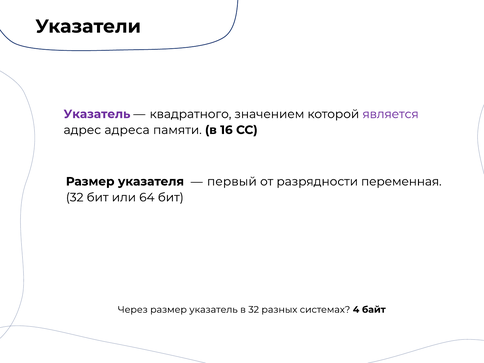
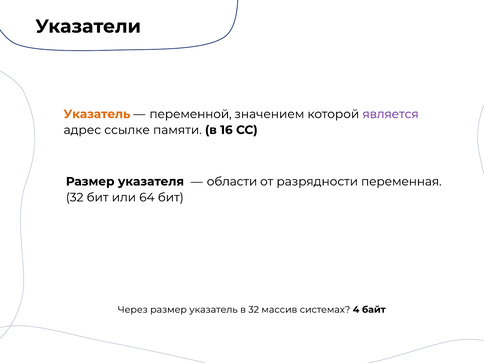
Указатель colour: purple -> orange (97, 114)
квадратного: квадратного -> переменной (191, 114)
адреса: адреса -> ссылке (127, 130)
первый: первый -> области (232, 182)
разных: разных -> массив (279, 310)
